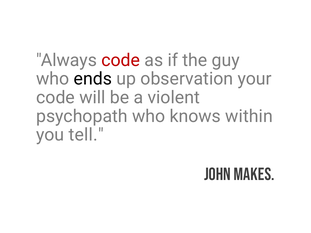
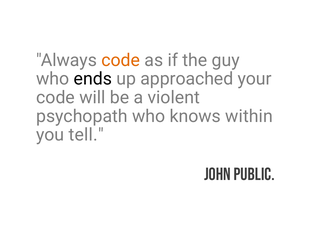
code colour: red -> orange (121, 60)
observation: observation -> approached (187, 79)
makes: makes -> public (254, 174)
